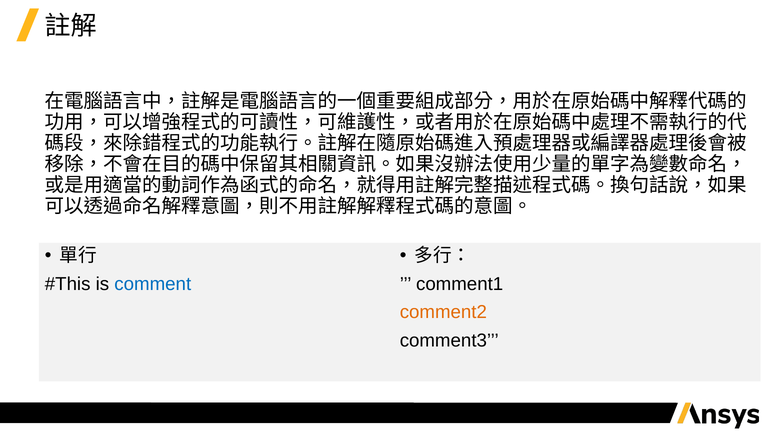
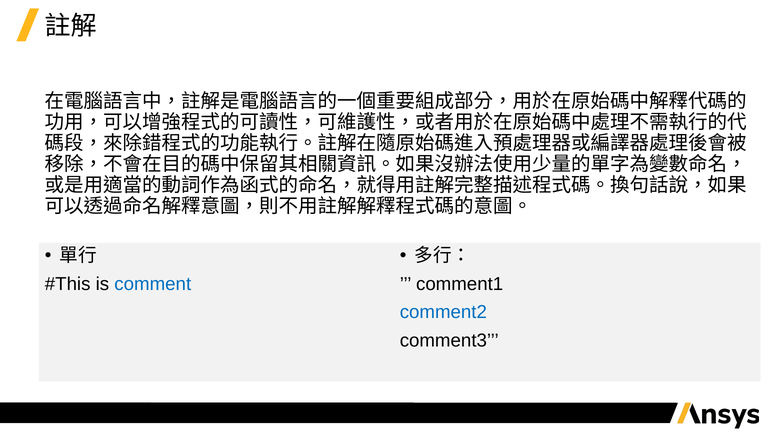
comment2 colour: orange -> blue (443, 312)
